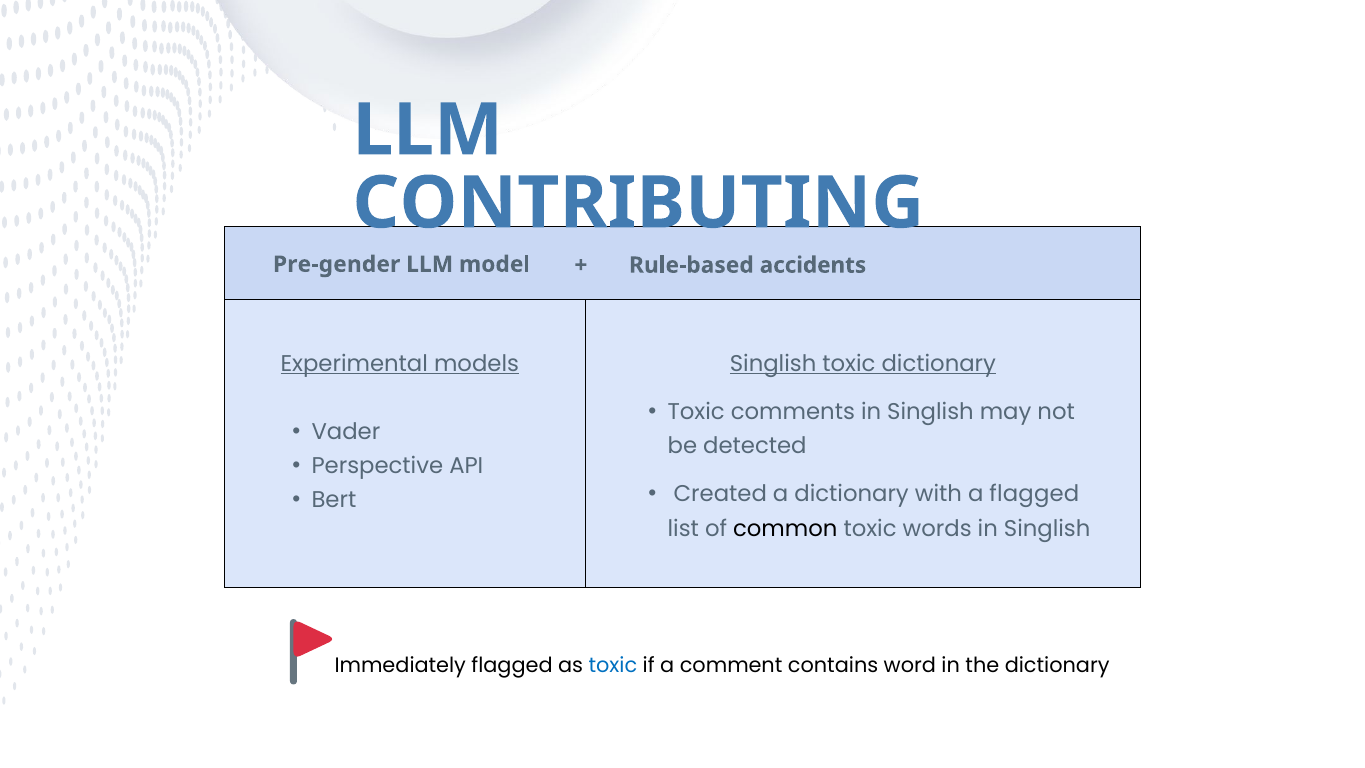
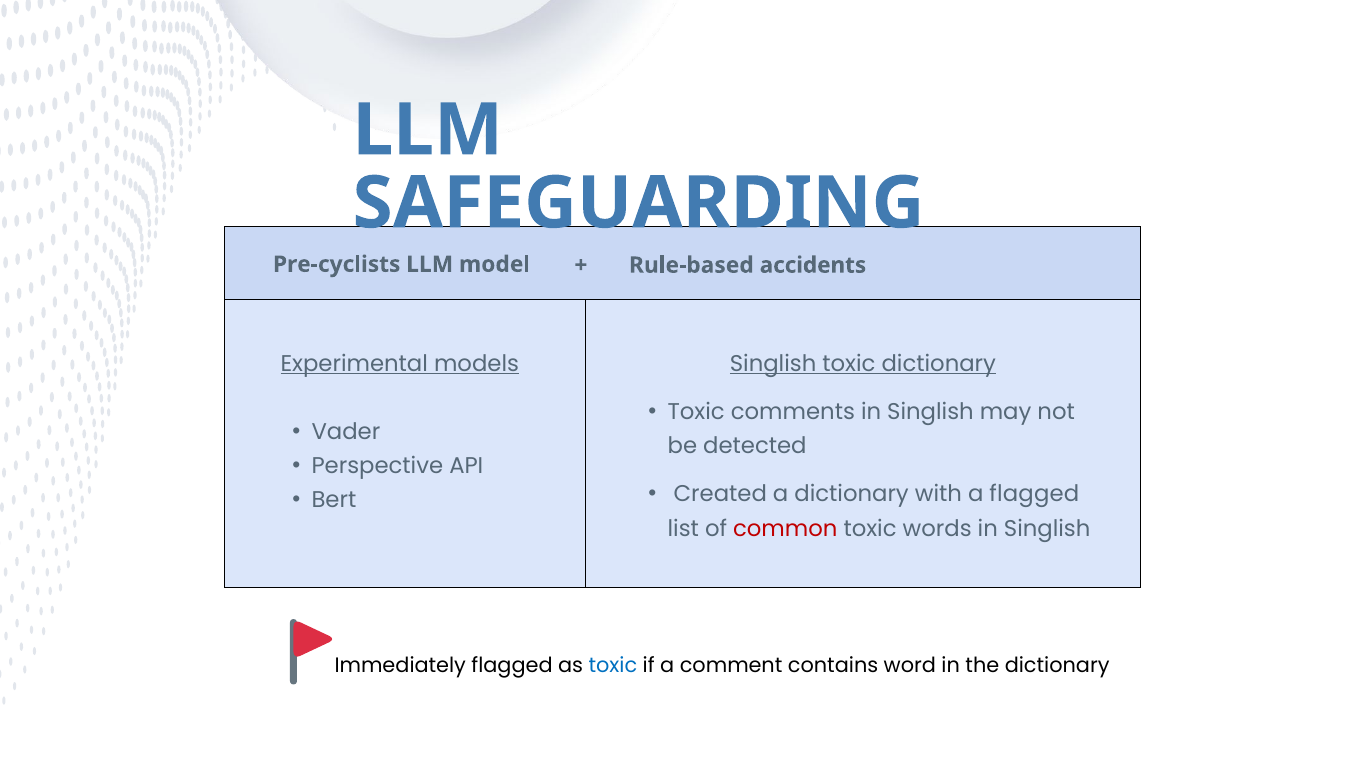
CONTRIBUTING: CONTRIBUTING -> SAFEGUARDING (638, 203)
Pre-gender: Pre-gender -> Pre-cyclists (337, 264)
common colour: black -> red (785, 528)
